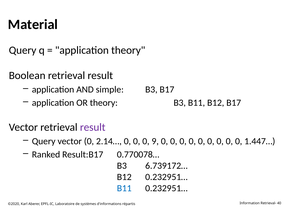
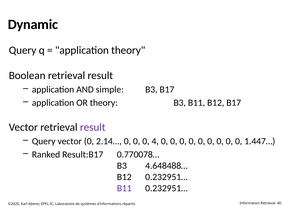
Material: Material -> Dynamic (33, 25)
9: 9 -> 4 (155, 142)
6.739172…: 6.739172… -> 4.648488… (166, 166)
B11 colour: blue -> purple (124, 189)
